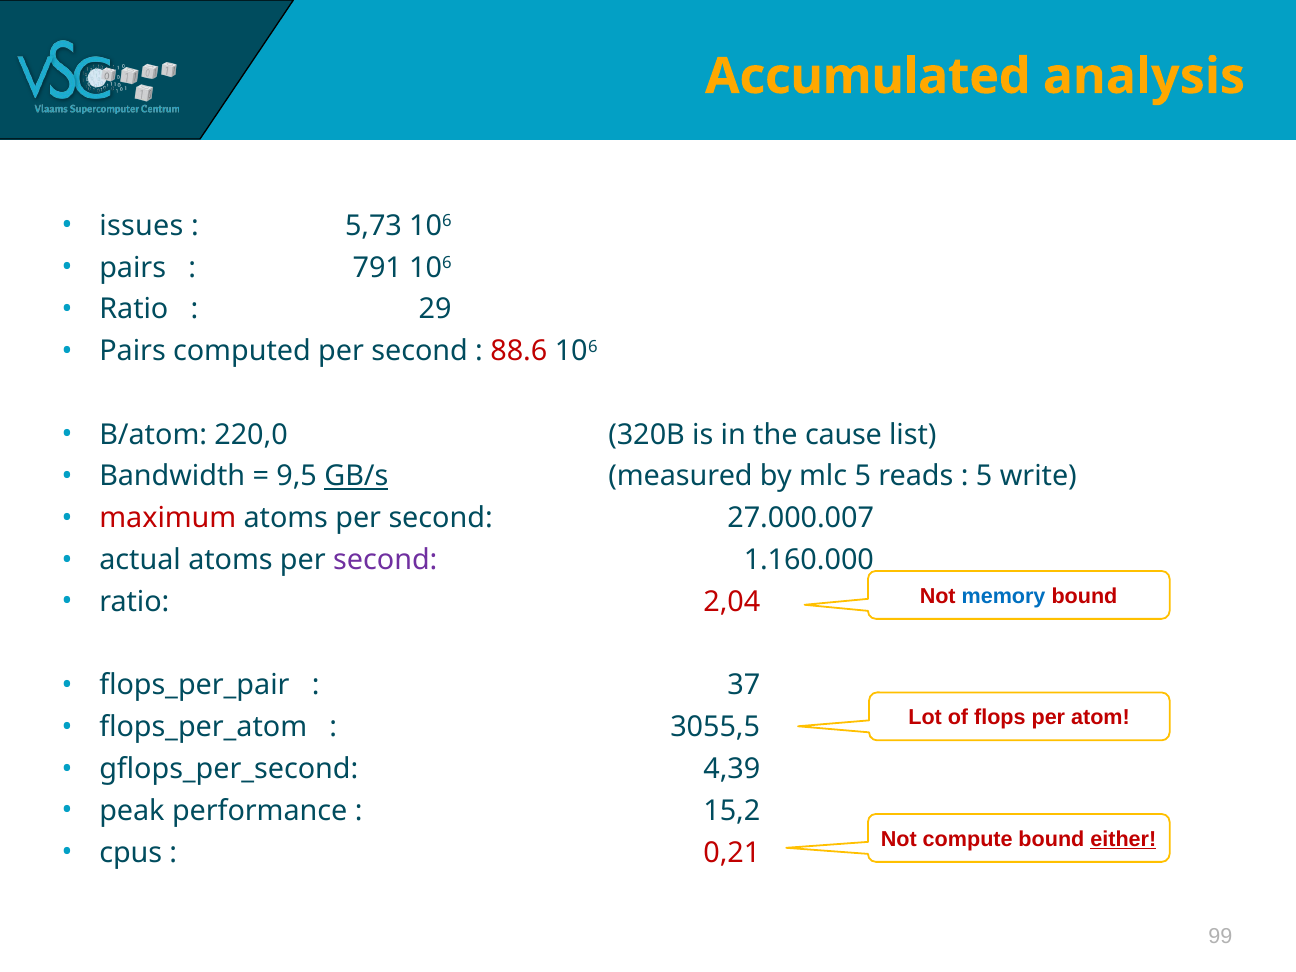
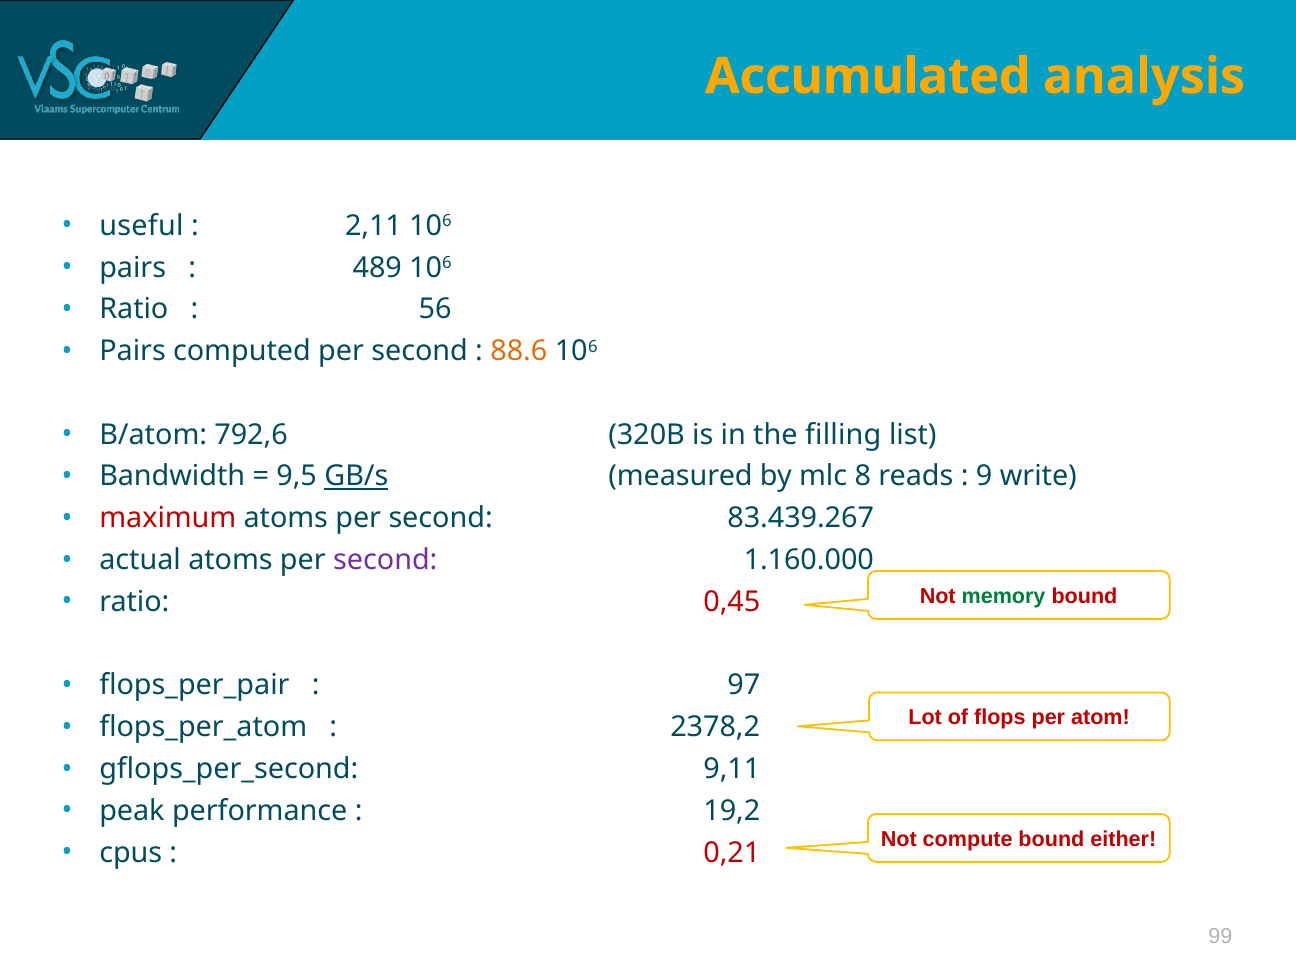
issues: issues -> useful (141, 226)
5,73: 5,73 -> 2,11 (374, 226)
791: 791 -> 489 (377, 268)
29: 29 -> 56 (435, 309)
88.6 colour: red -> orange (519, 351)
220,0: 220,0 -> 792,6 (251, 435)
cause: cause -> filling (843, 435)
mlc 5: 5 -> 8 (863, 477)
5: 5 -> 9 (984, 477)
27.000.007: 27.000.007 -> 83.439.267 (801, 518)
memory colour: blue -> green (1004, 596)
2,04: 2,04 -> 0,45 (732, 602)
37: 37 -> 97 (744, 685)
3055,5: 3055,5 -> 2378,2 (715, 727)
4,39: 4,39 -> 9,11 (732, 769)
15,2: 15,2 -> 19,2 (732, 811)
either underline: present -> none (1123, 839)
